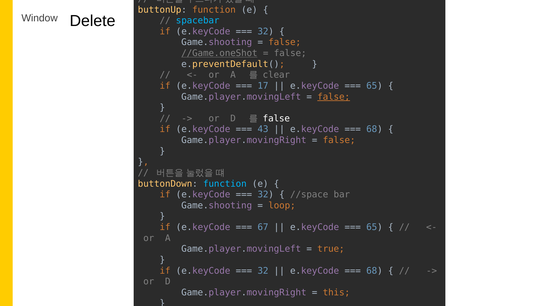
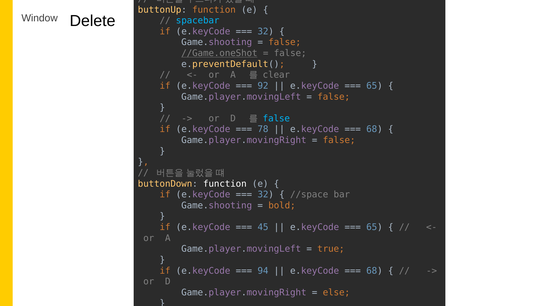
17: 17 -> 92 (263, 86)
false underline: present -> none (334, 97)
false colour: white -> light blue (276, 118)
43: 43 -> 78 (263, 129)
function colour: light blue -> white (225, 184)
loop: loop -> bold (282, 205)
67: 67 -> 45 (263, 227)
32: 32 -> 94 (263, 271)
this: this -> else (336, 292)
